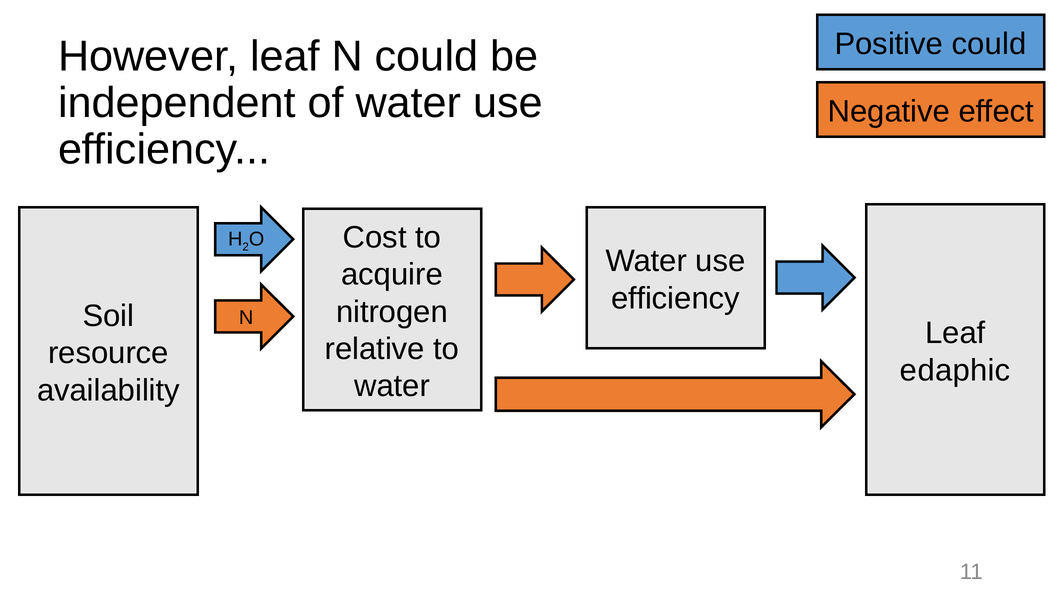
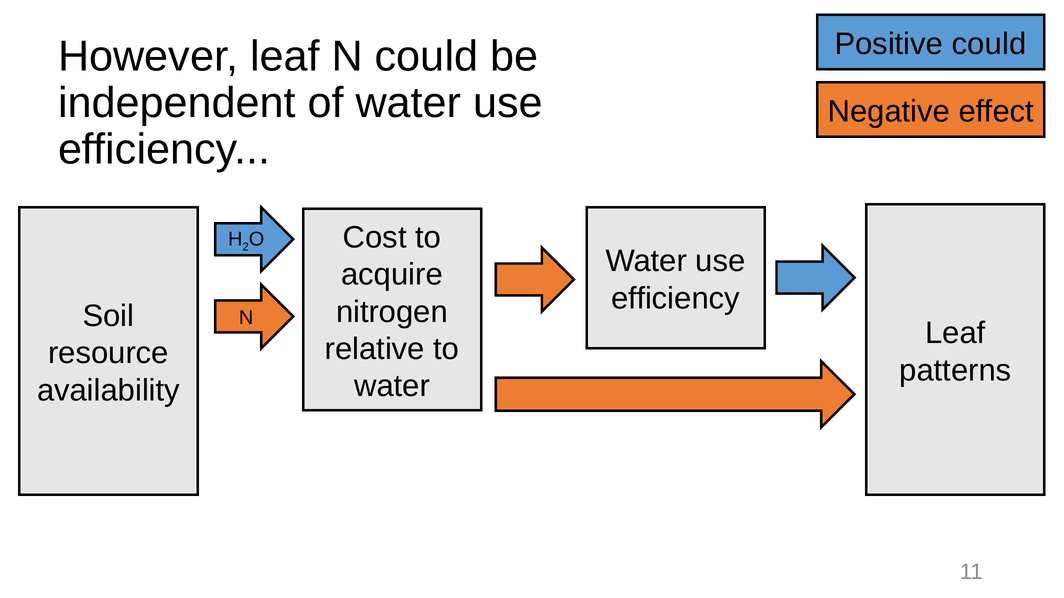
edaphic: edaphic -> patterns (955, 371)
